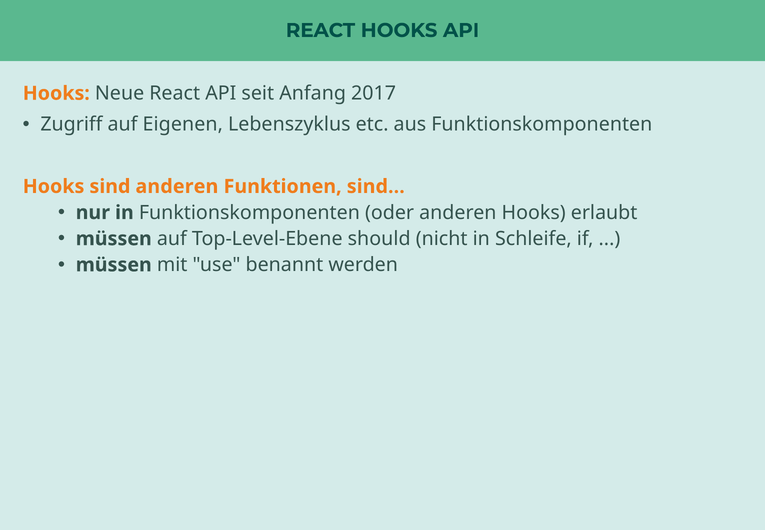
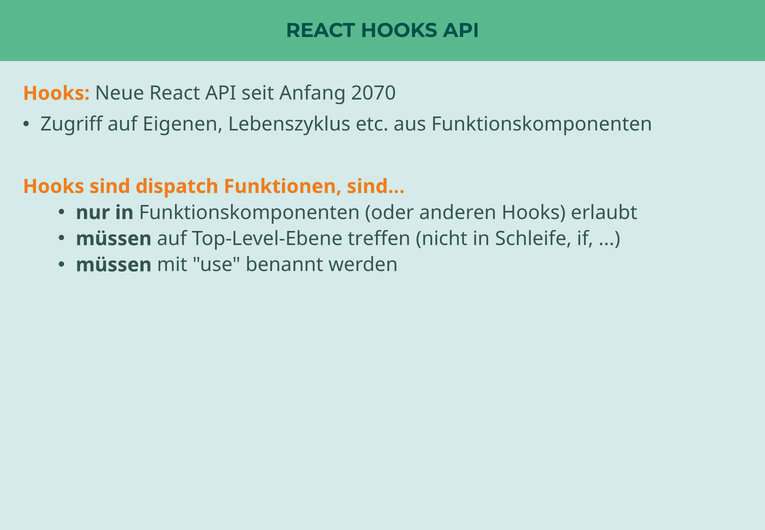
2017: 2017 -> 2070 (374, 93)
sind anderen: anderen -> dispatch (177, 186)
should: should -> treffen (379, 239)
